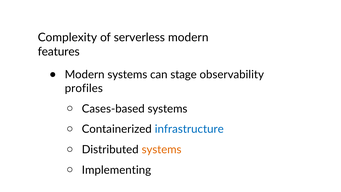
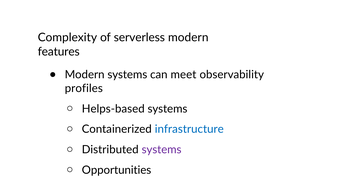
stage: stage -> meet (183, 75)
Cases-based: Cases-based -> Helps-based (113, 109)
systems colour: orange -> purple (162, 150)
Implementing: Implementing -> Opportunities (117, 170)
